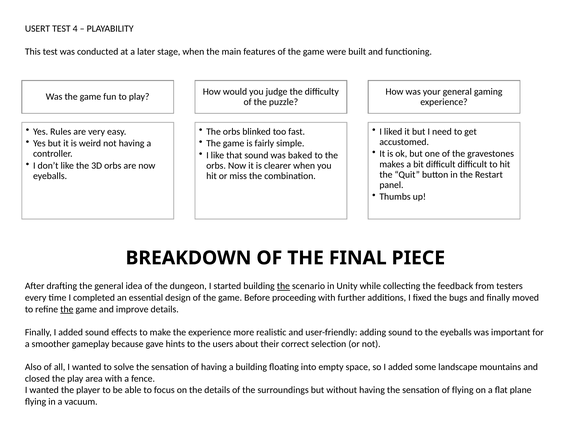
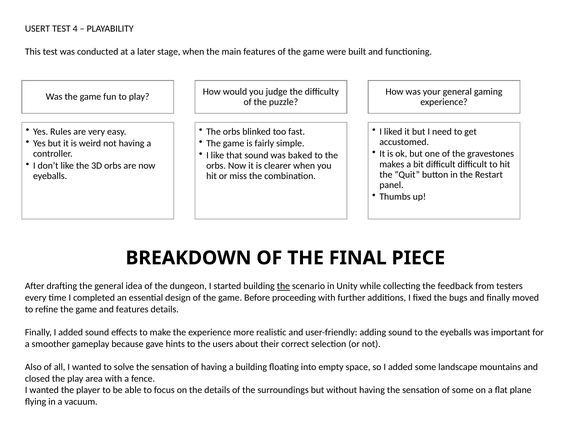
the underline: present -> none (67, 310)
and improve: improve -> features (132, 310)
of flying: flying -> some (463, 391)
